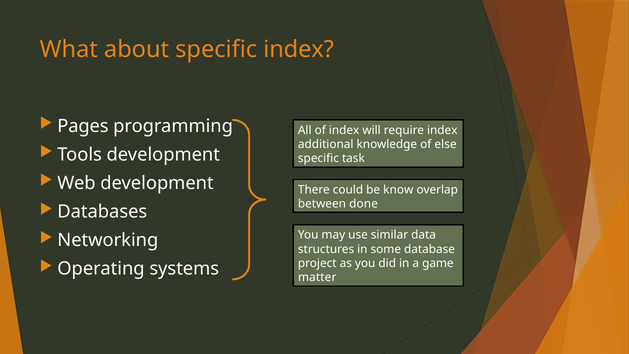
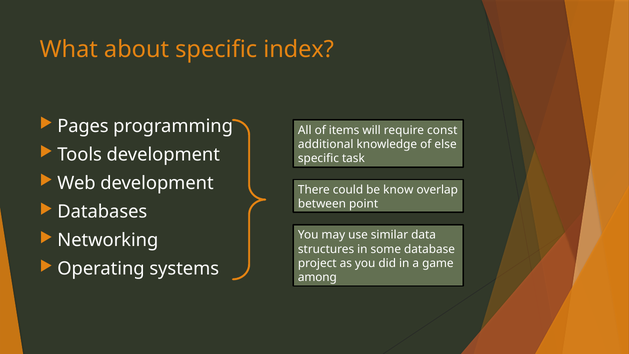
of index: index -> items (344, 130)
require index: index -> const (442, 130)
done: done -> point (364, 204)
matter: matter -> among (317, 277)
